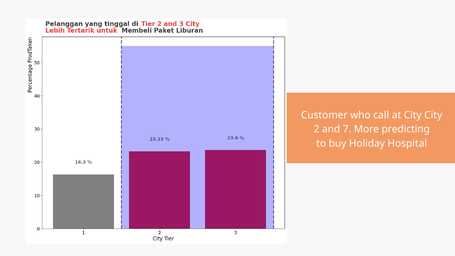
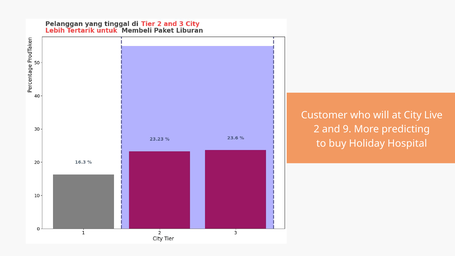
call: call -> will (381, 115)
City City: City -> Live (433, 115)
7: 7 -> 9 (347, 129)
